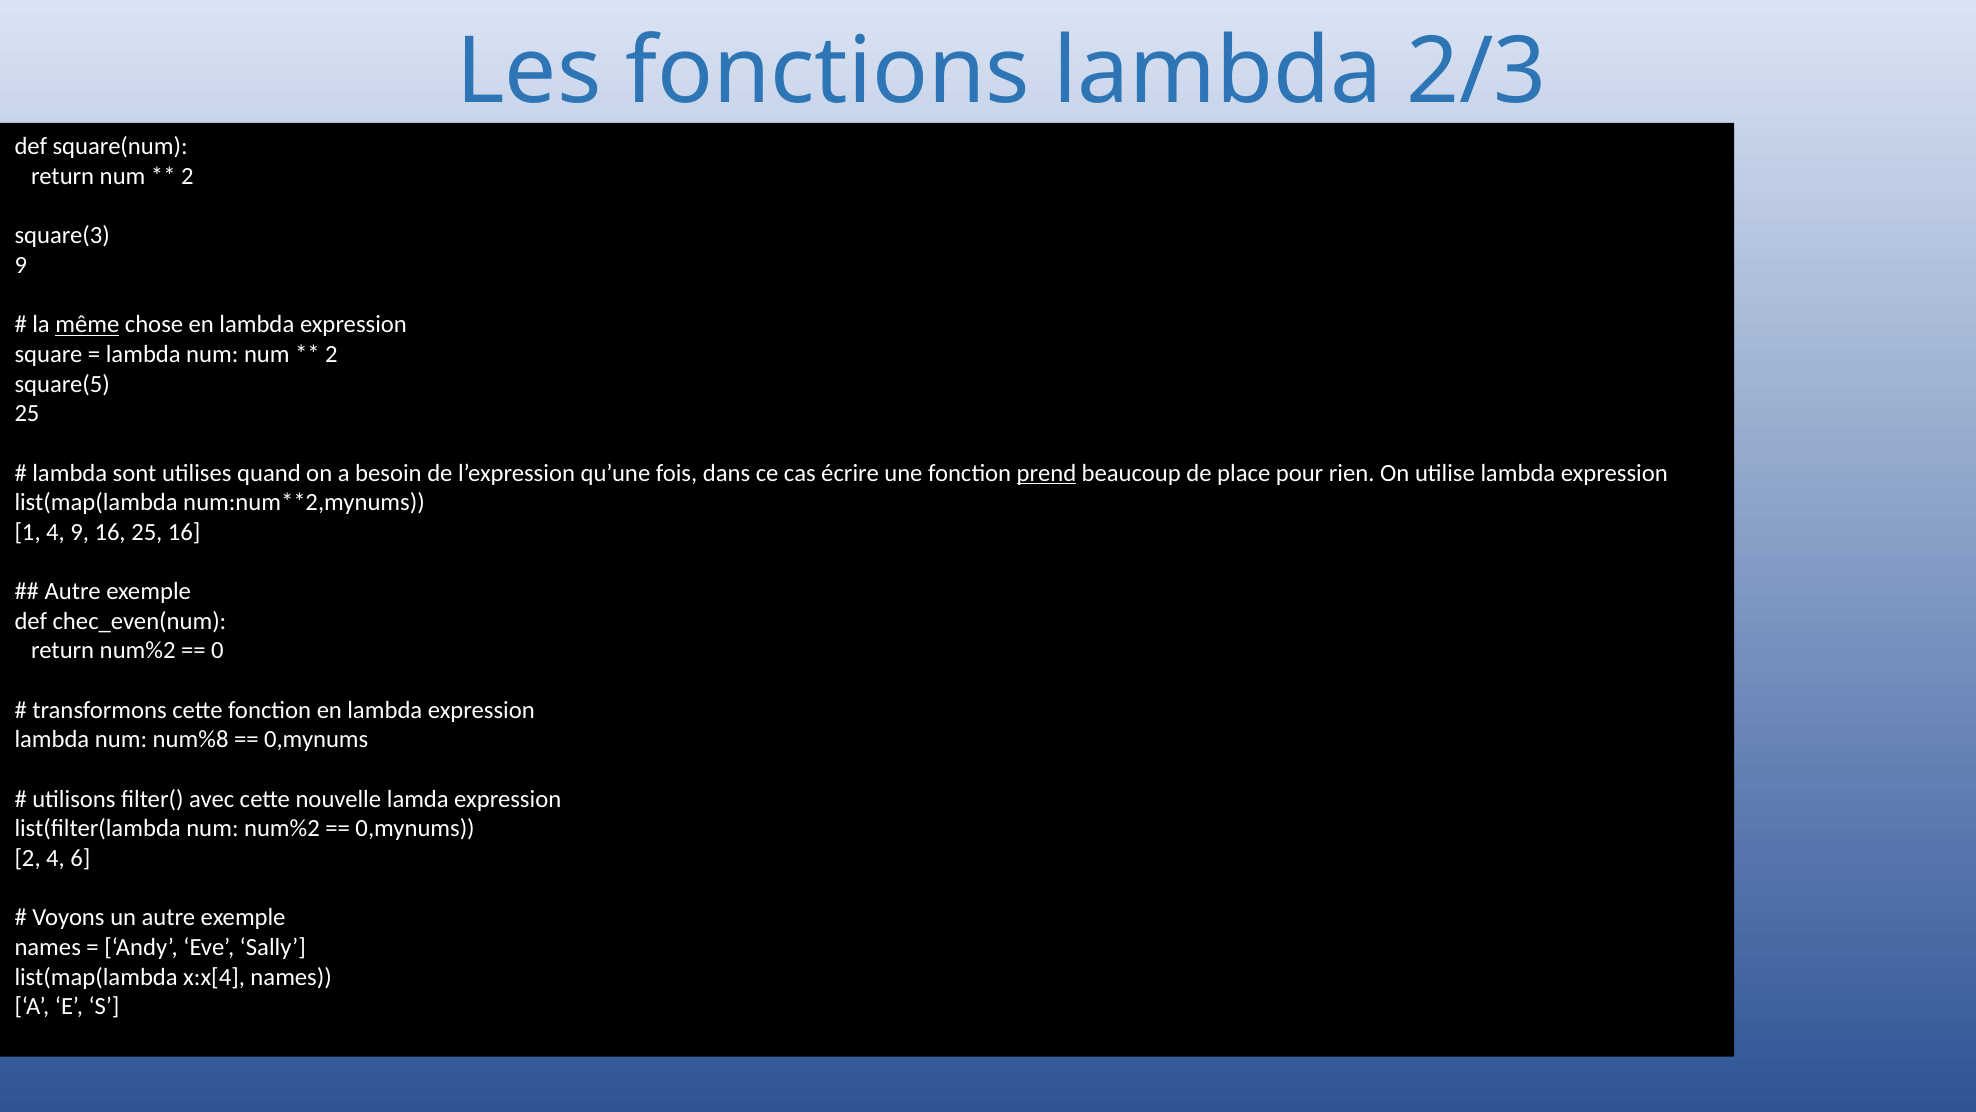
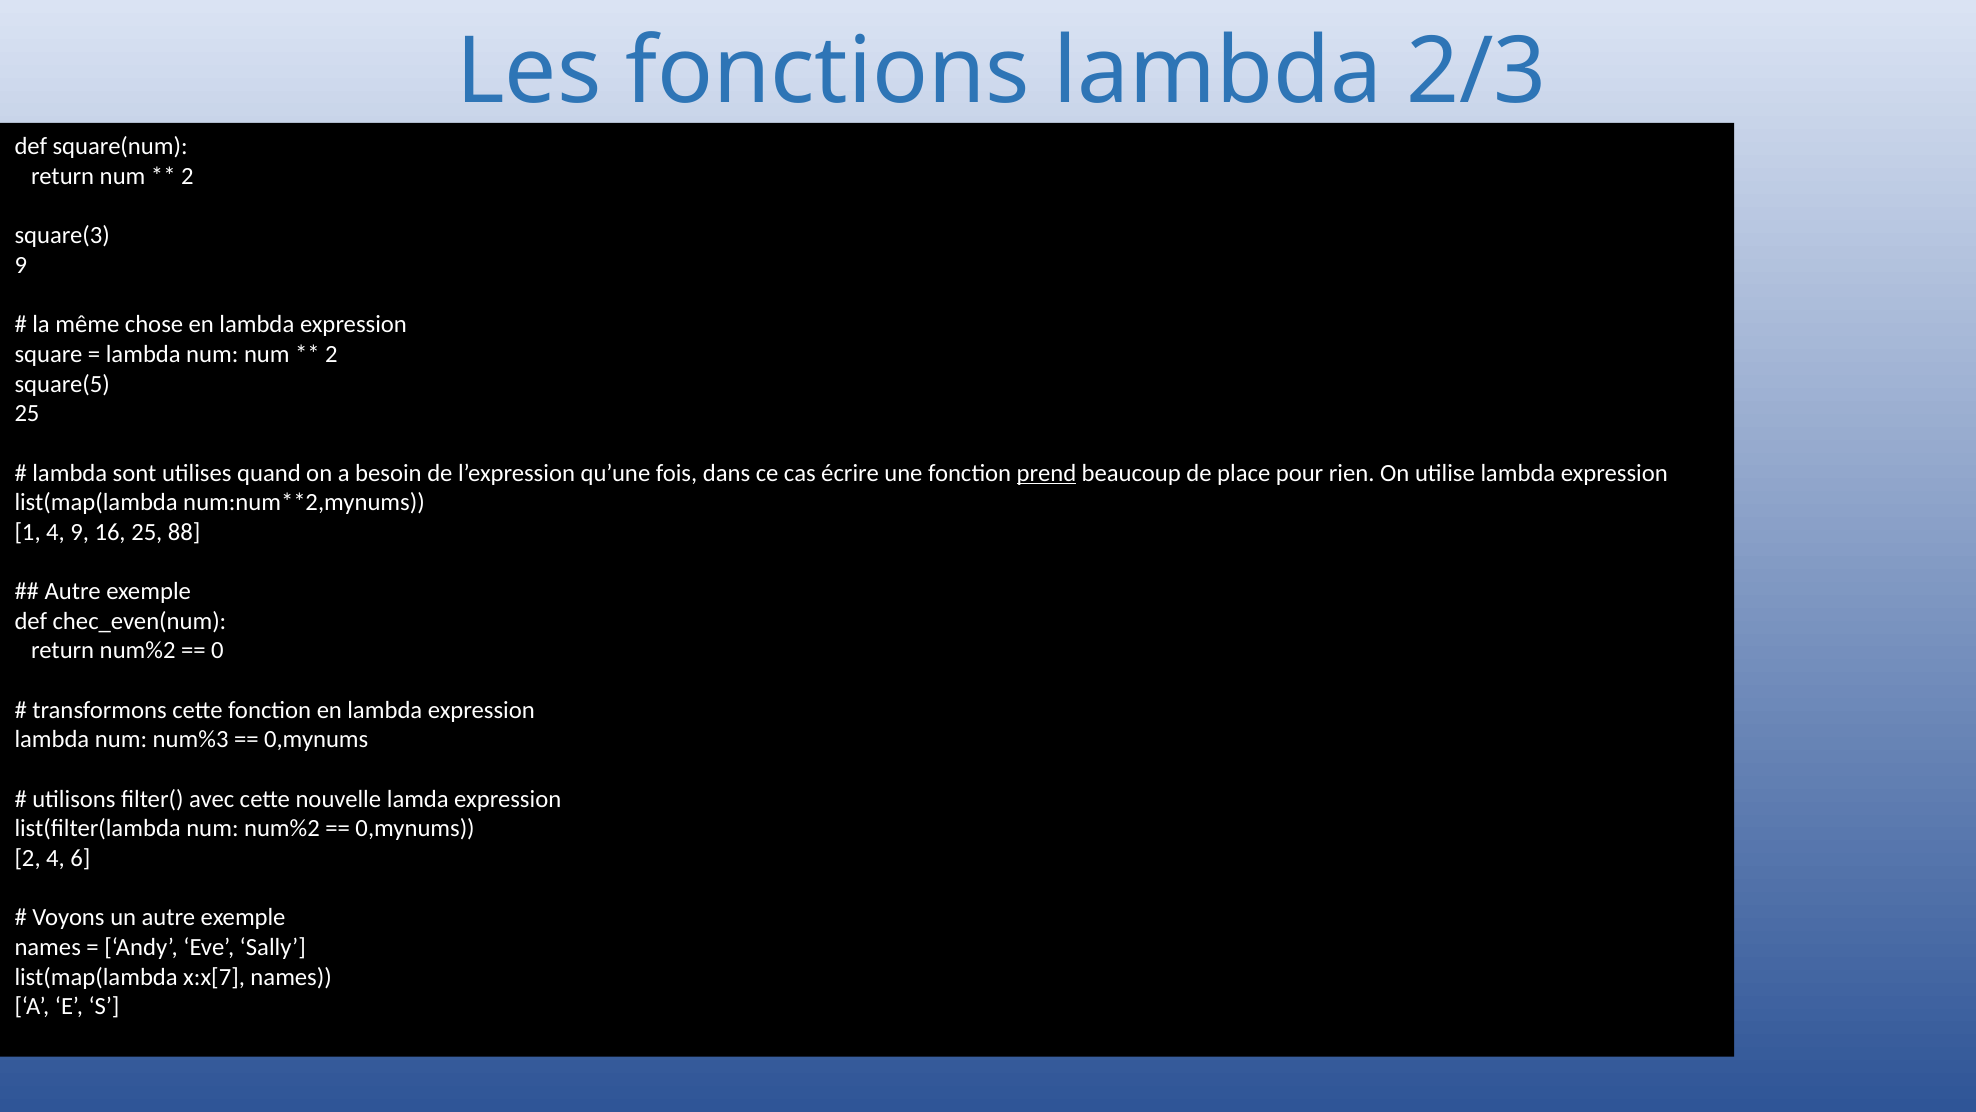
même underline: present -> none (87, 324)
25 16: 16 -> 88 (184, 532)
num%8: num%8 -> num%3 (191, 739)
x:x[4: x:x[4 -> x:x[7 (214, 977)
